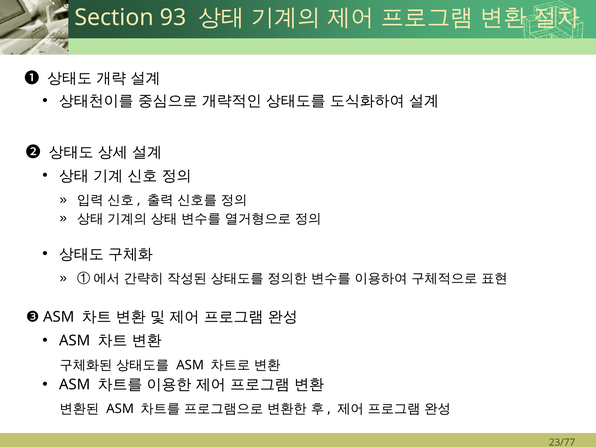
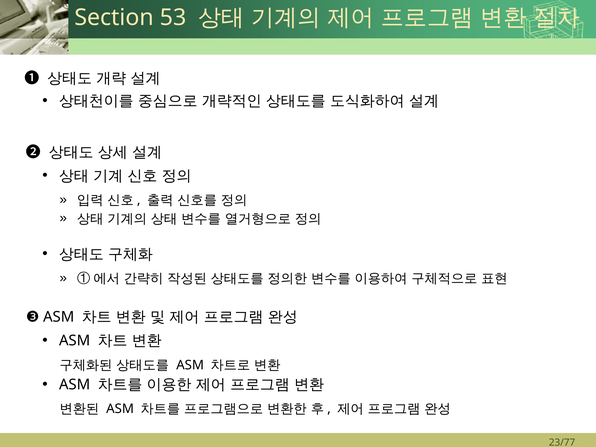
93: 93 -> 53 (173, 18)
